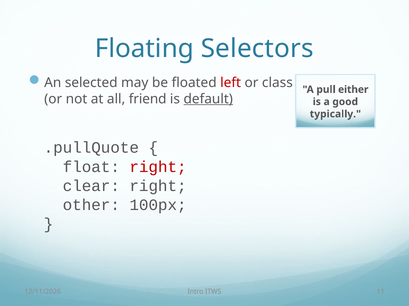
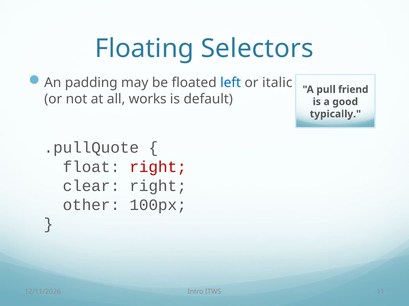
selected: selected -> padding (91, 83)
left colour: red -> blue (231, 83)
class: class -> italic (277, 83)
either: either -> friend (353, 90)
friend: friend -> works (148, 99)
default underline: present -> none (208, 99)
